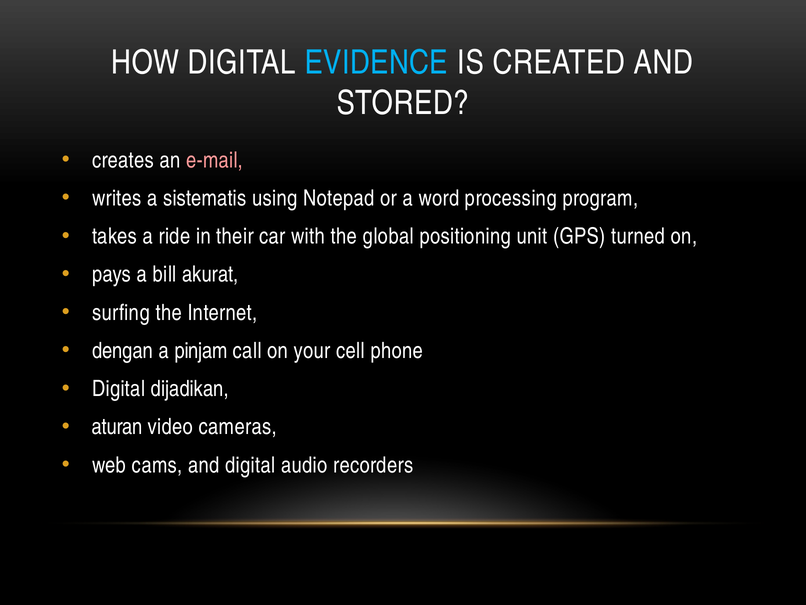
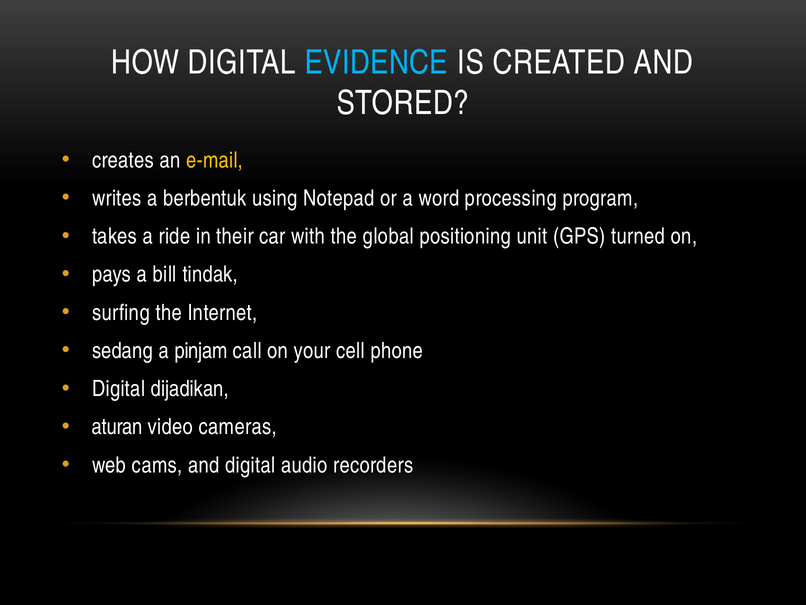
e-mail colour: pink -> yellow (215, 160)
sistematis: sistematis -> berbentuk (205, 198)
akurat: akurat -> tindak (210, 274)
dengan: dengan -> sedang (122, 350)
